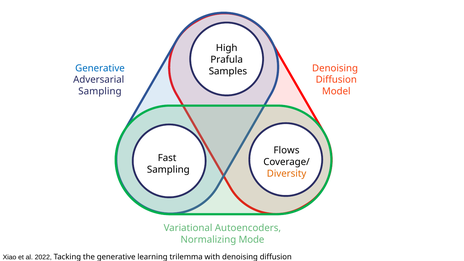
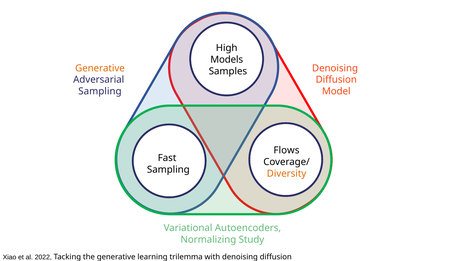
Prafula: Prafula -> Models (227, 60)
Generative colour: blue -> orange (100, 68)
Mode: Mode -> Study (251, 240)
